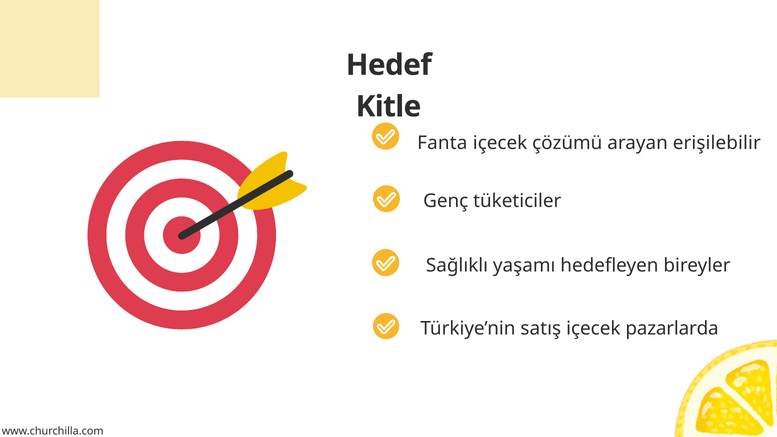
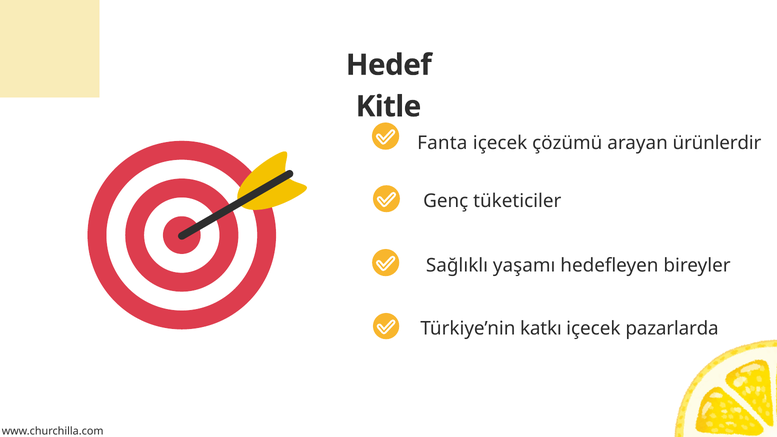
erişilebilir: erişilebilir -> ürünlerdir (717, 143)
satış: satış -> katkı (541, 328)
